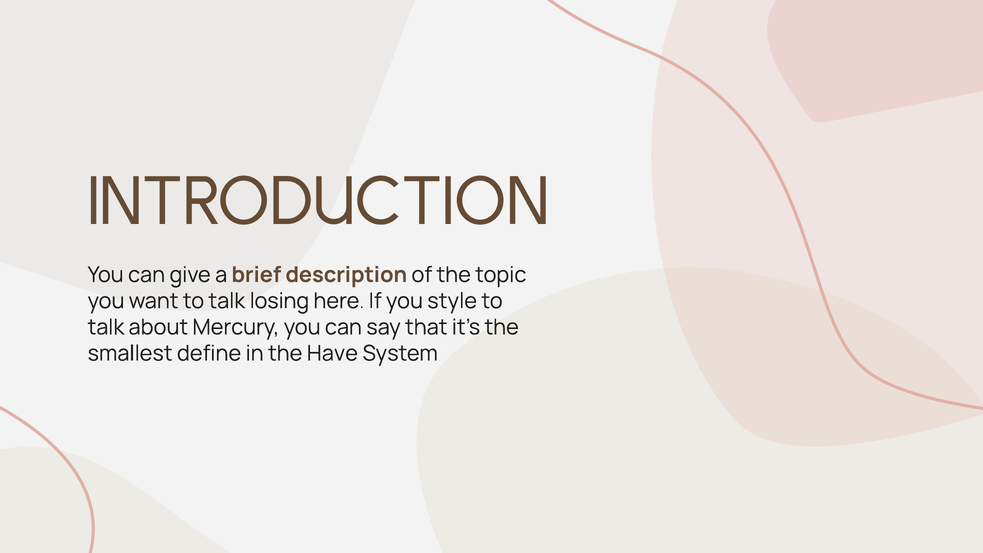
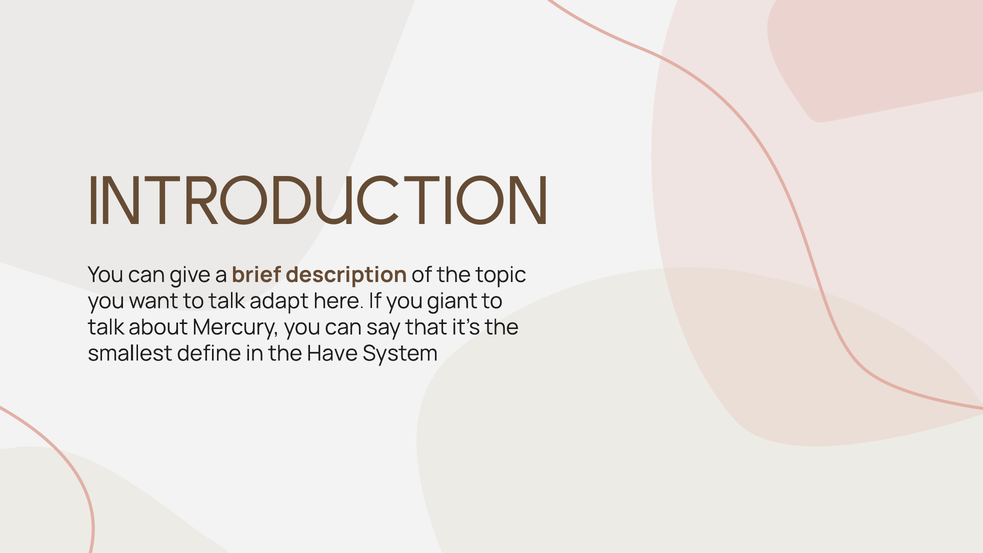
losing: losing -> adapt (279, 301)
style: style -> giant (452, 301)
